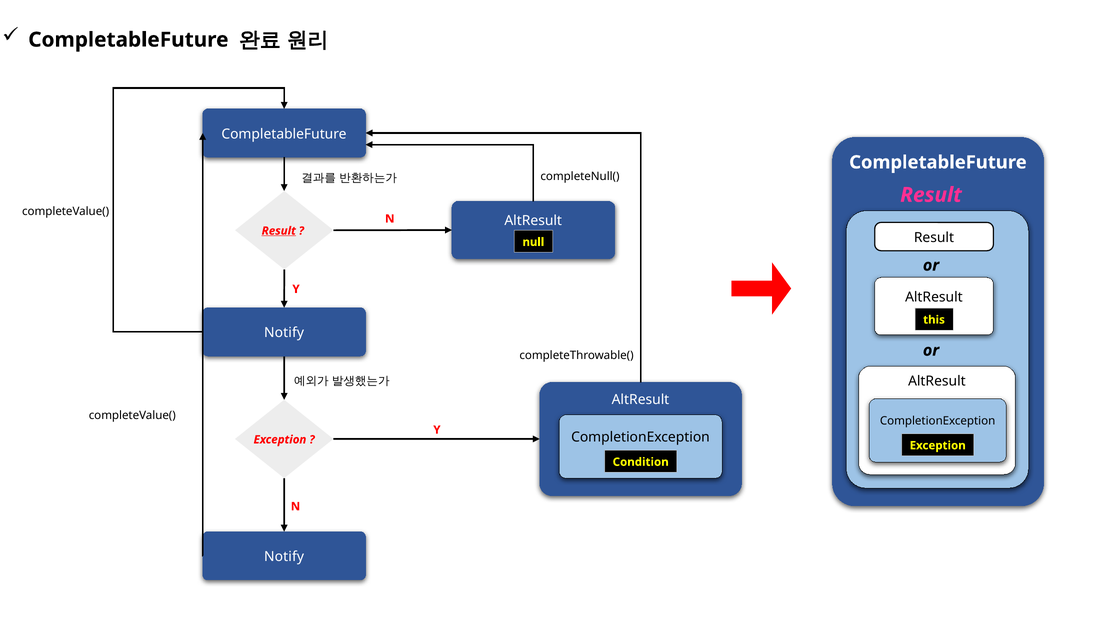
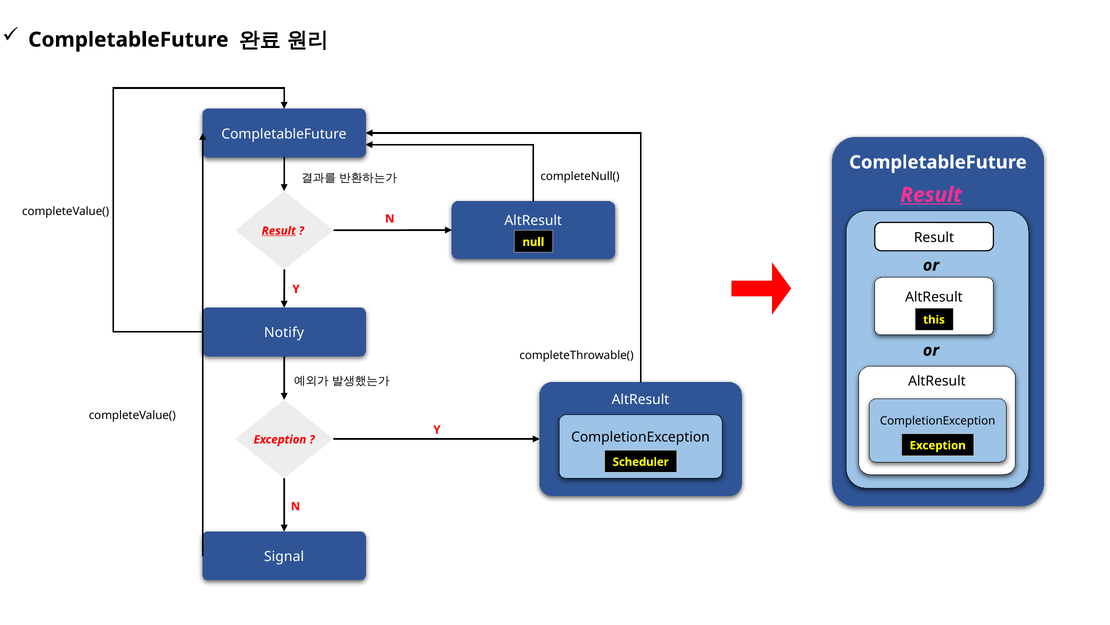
Result underline: none -> present (931, 195)
Condition: Condition -> Scheduler (641, 462)
Notify: Notify -> Signal (284, 556)
